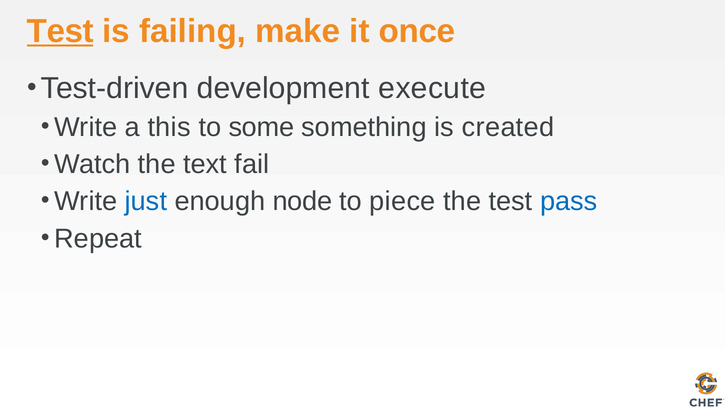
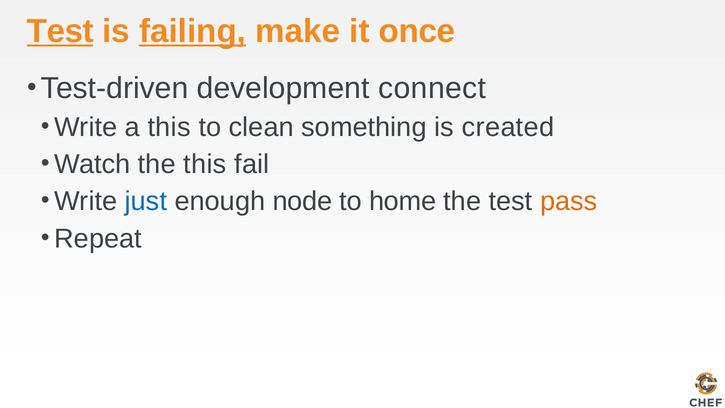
failing underline: none -> present (193, 31)
execute: execute -> connect (432, 88)
some: some -> clean (261, 127)
the text: text -> this (205, 164)
piece: piece -> home (403, 201)
pass colour: blue -> orange (569, 201)
